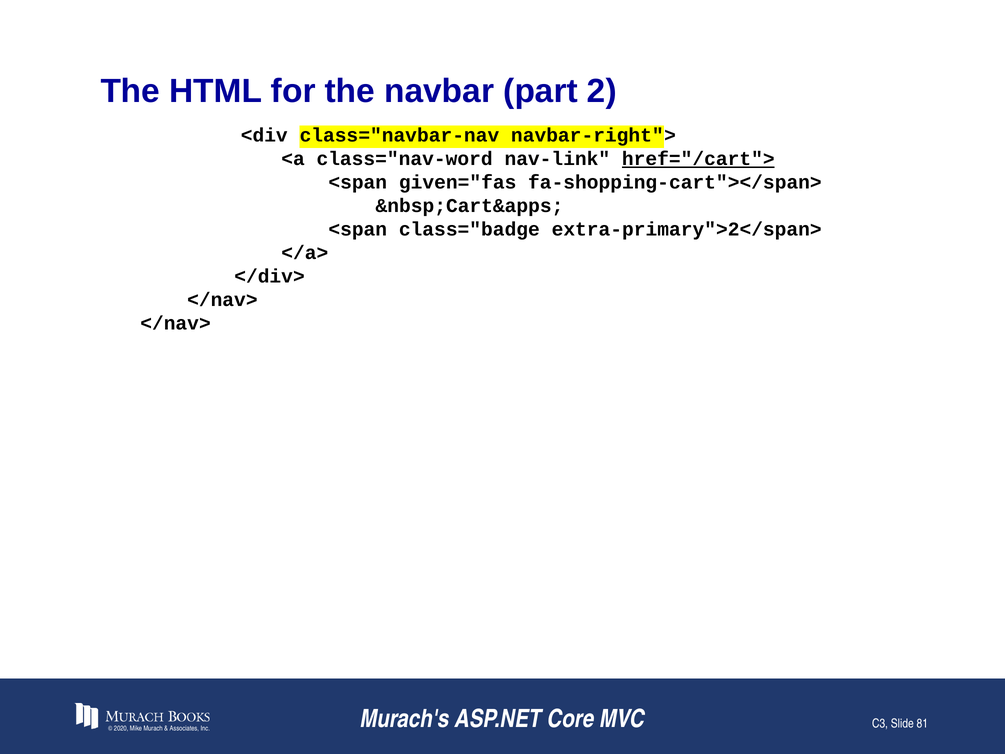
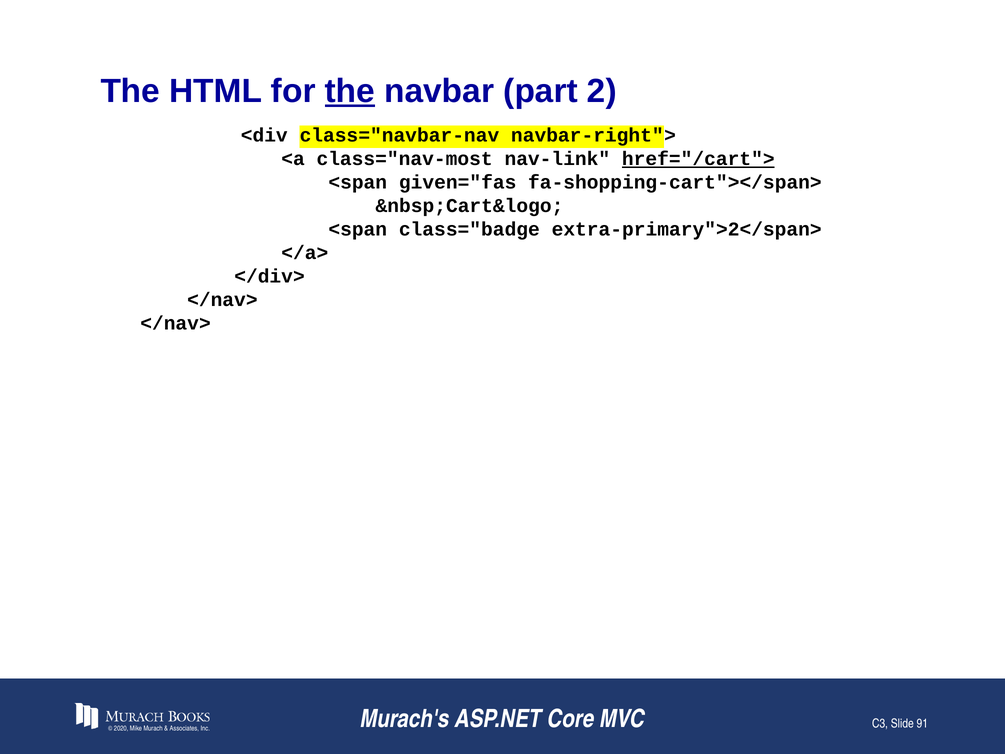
the underline: none -> present (350, 91)
class="nav-word: class="nav-word -> class="nav-most (405, 159)
&nbsp;Cart&apps: &nbsp;Cart&apps -> &nbsp;Cart&logo (469, 206)
81: 81 -> 91 (922, 723)
